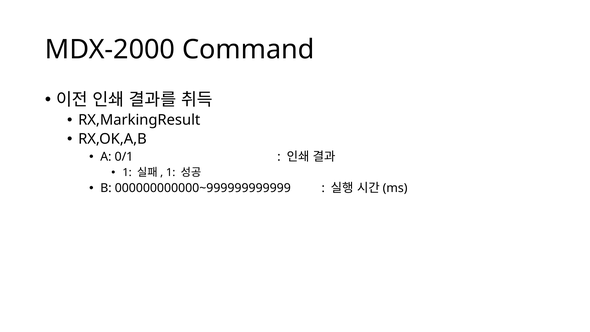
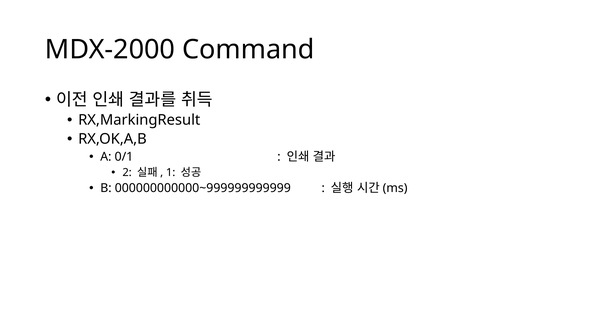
1: 1 -> 2 (127, 172)
